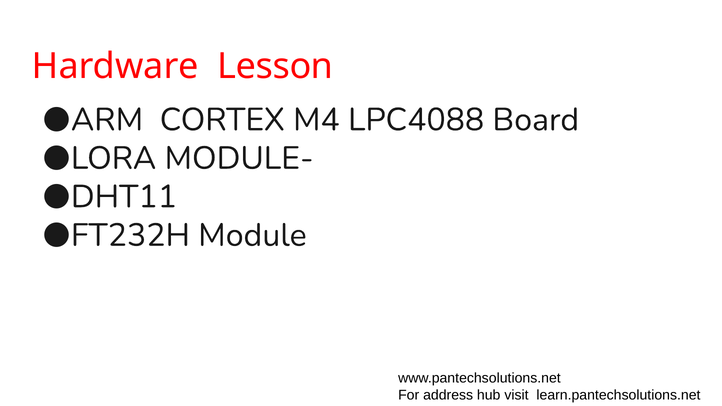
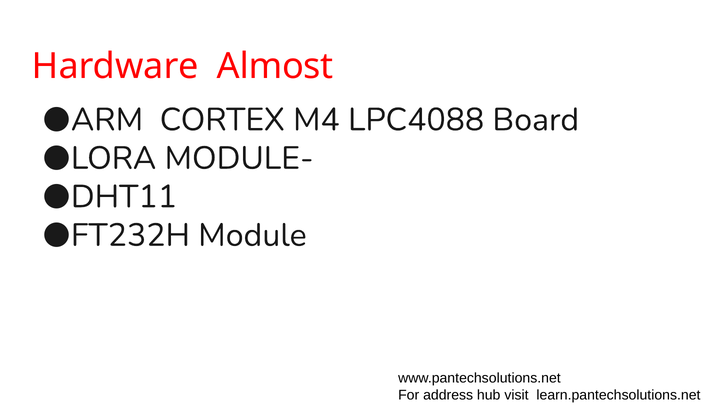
Lesson: Lesson -> Almost (275, 67)
